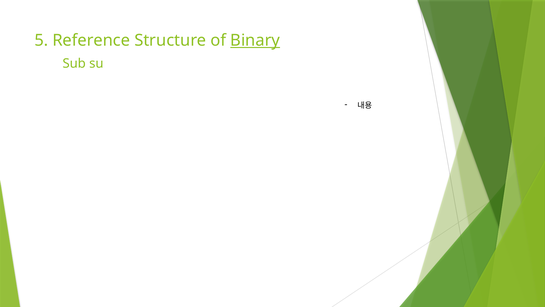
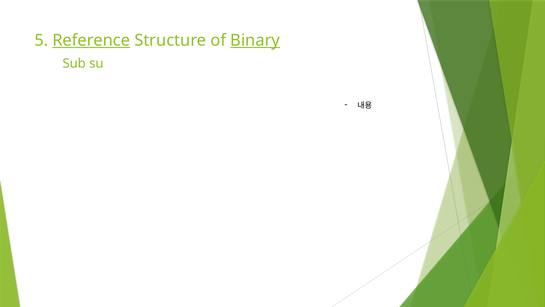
Reference underline: none -> present (91, 40)
